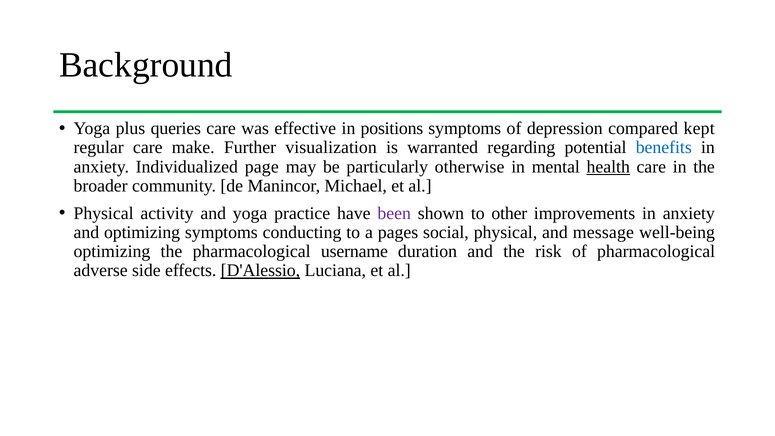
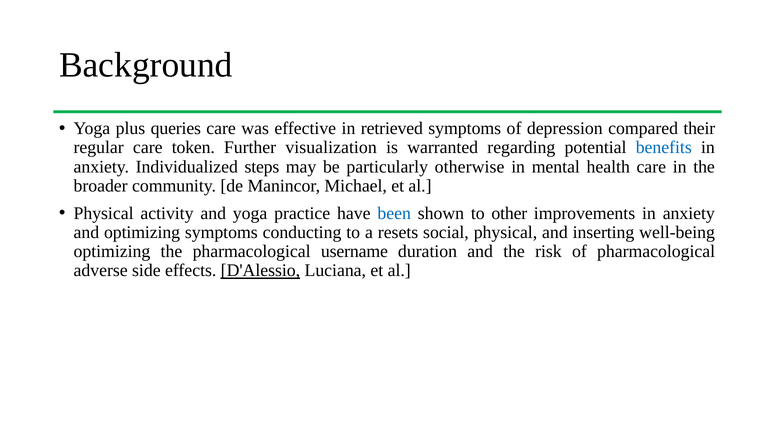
positions: positions -> retrieved (392, 128)
kept: kept -> their (699, 128)
make: make -> token (193, 148)
page: page -> steps (262, 167)
health underline: present -> none (608, 167)
been colour: purple -> blue (394, 213)
pages: pages -> resets (398, 232)
message: message -> inserting (603, 232)
